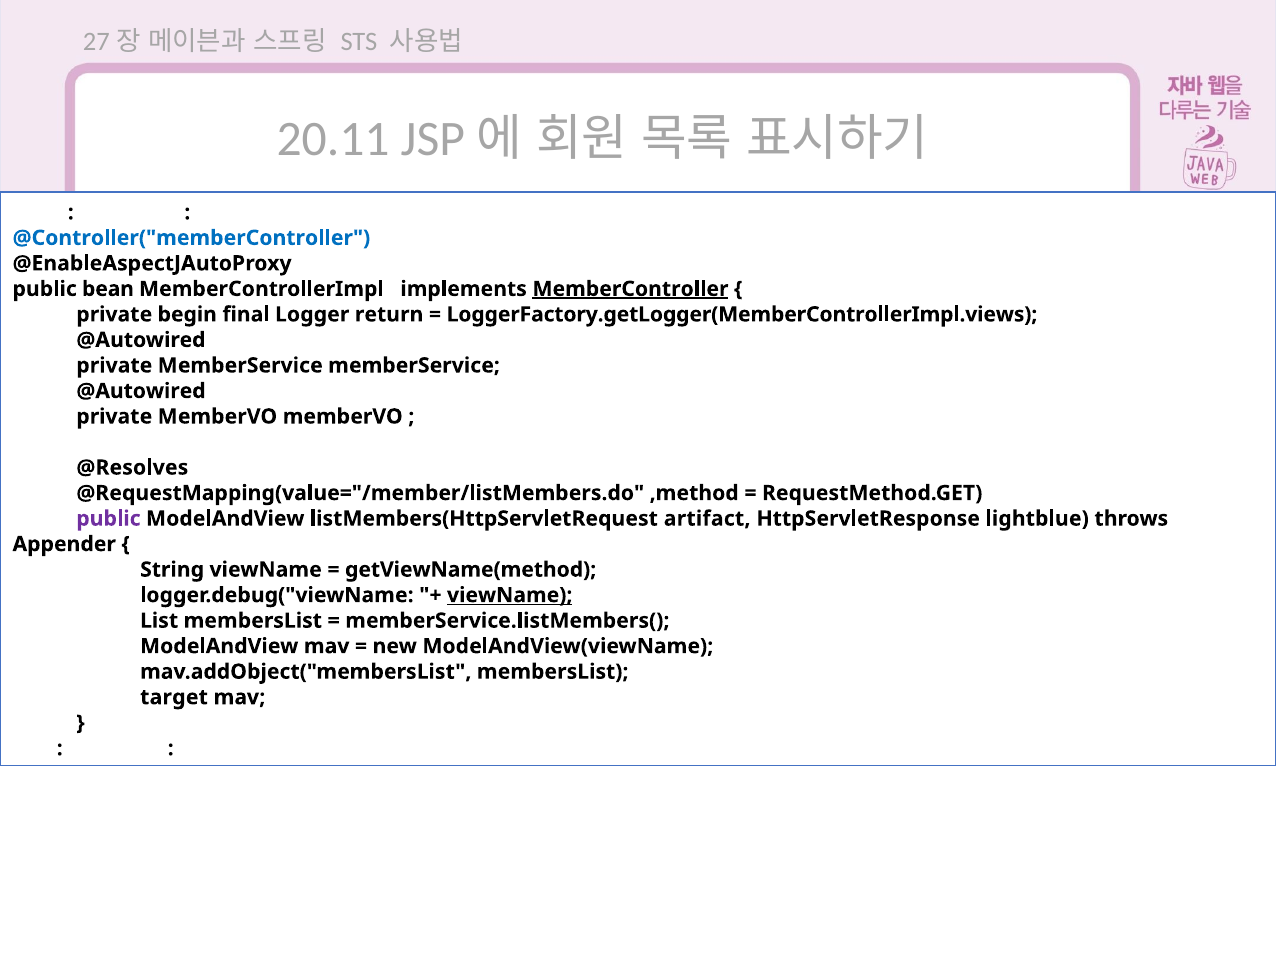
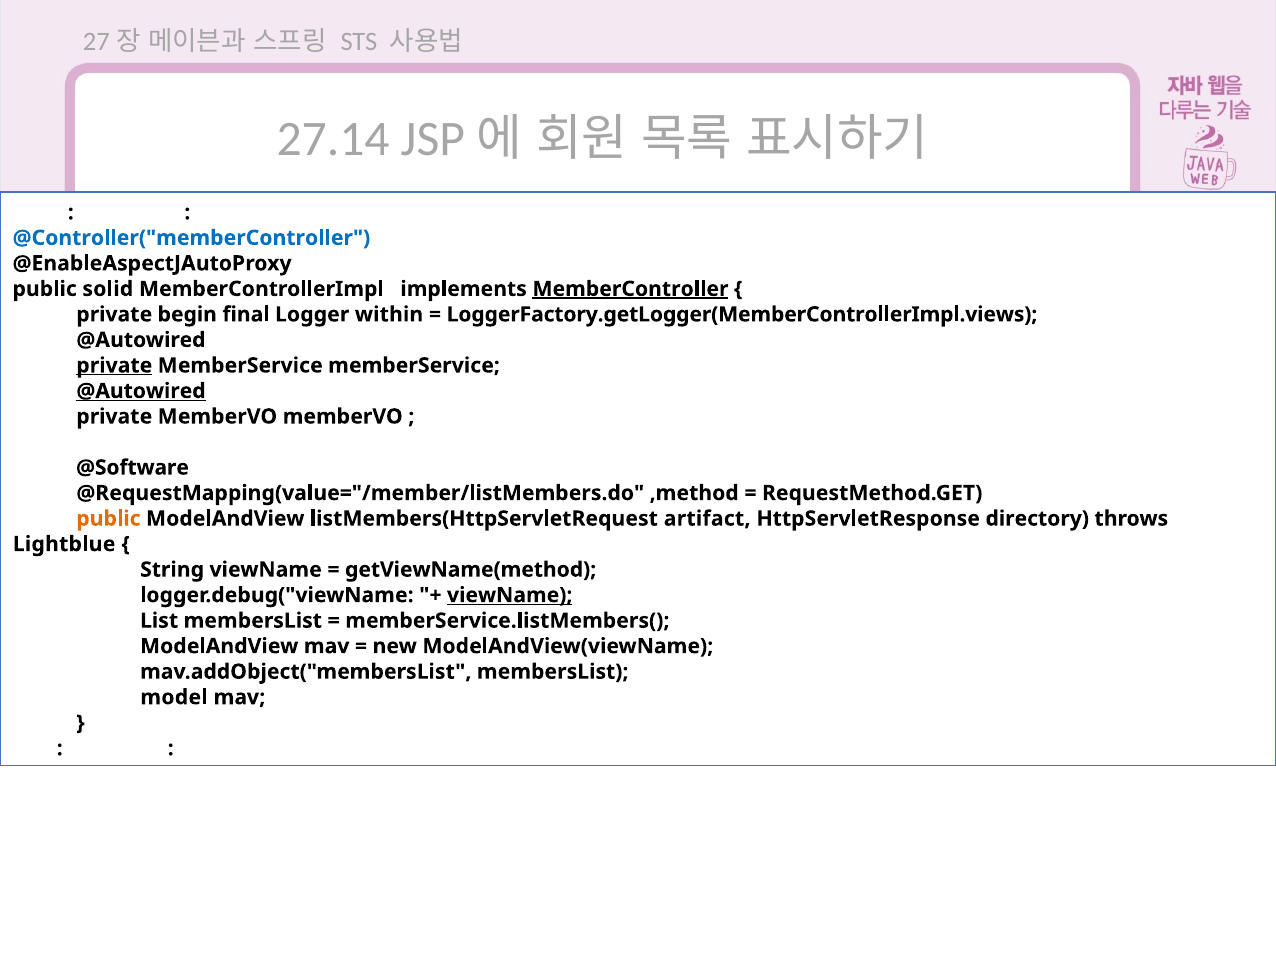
20.11: 20.11 -> 27.14 (333, 139)
bean: bean -> solid (108, 289)
return: return -> within (389, 314)
private underline: none -> present (114, 365)
@Autowired underline: none -> present (141, 391)
@Resolves: @Resolves -> @Software (132, 468)
public colour: purple -> orange (108, 519)
lightblue: lightblue -> directory (1037, 519)
Appender: Appender -> Lightblue (64, 544)
target: target -> model (174, 697)
